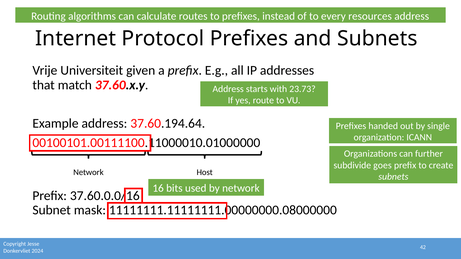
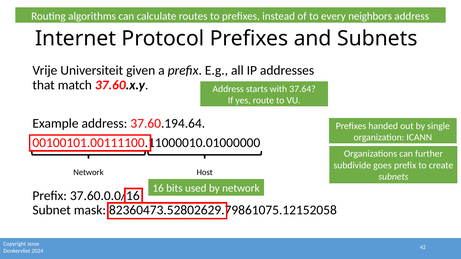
resources: resources -> neighbors (370, 16)
23.73: 23.73 -> 37.64 (303, 89)
11111111.11111111.00000000.08000000: 11111111.11111111.00000000.08000000 -> 82360473.52802629.79861075.12152058 (223, 210)
